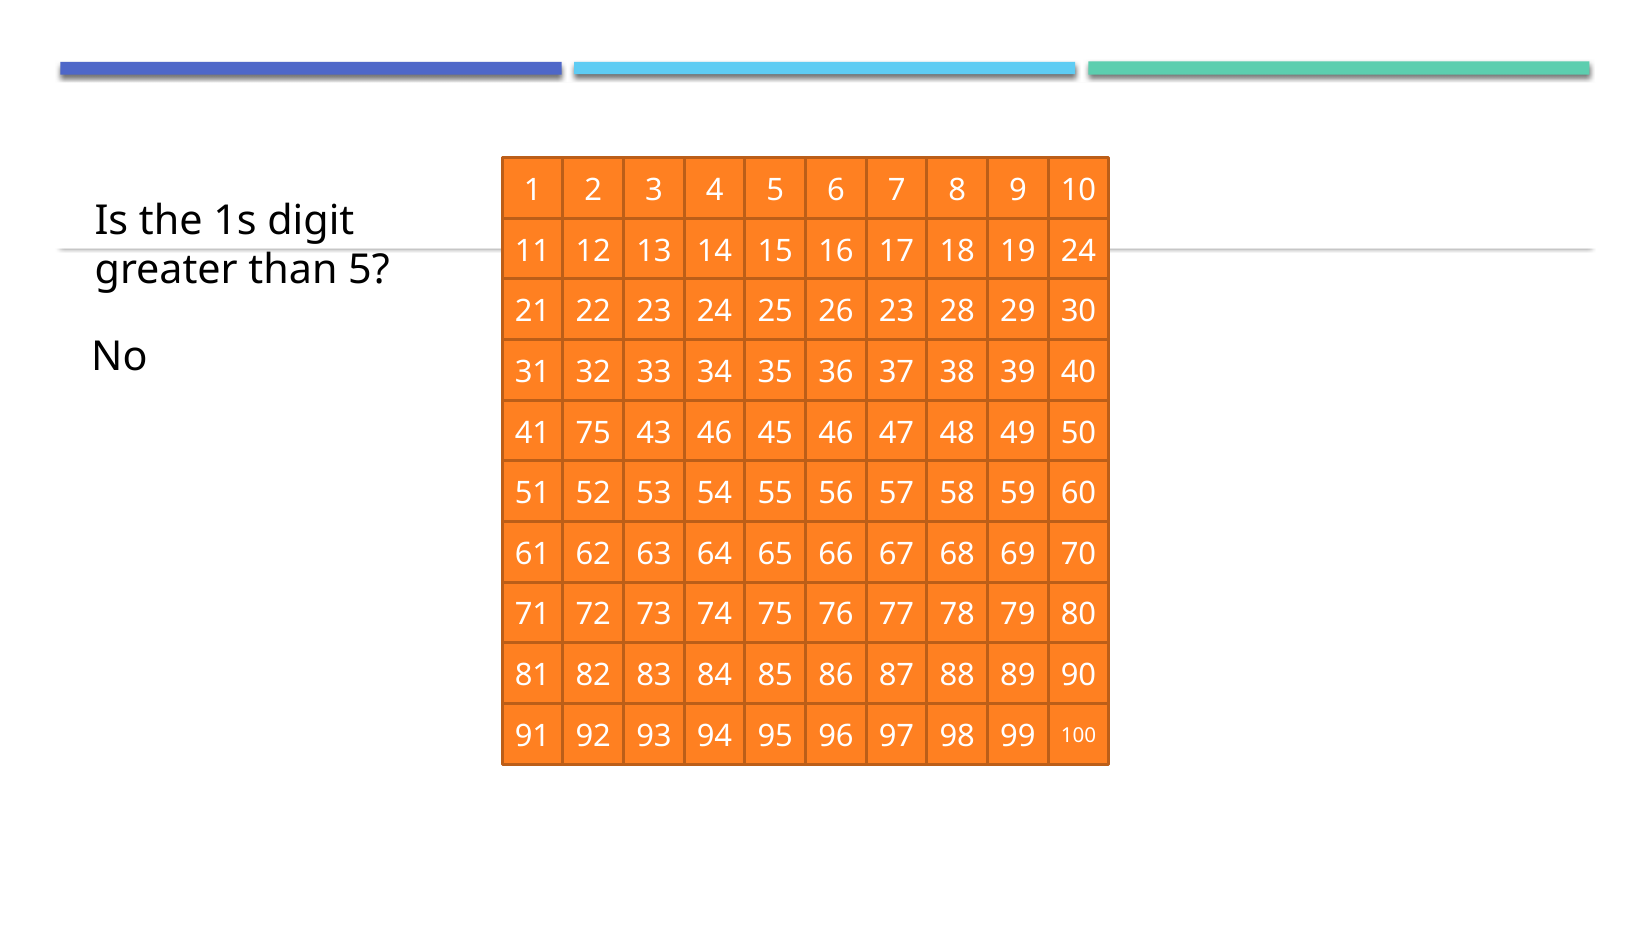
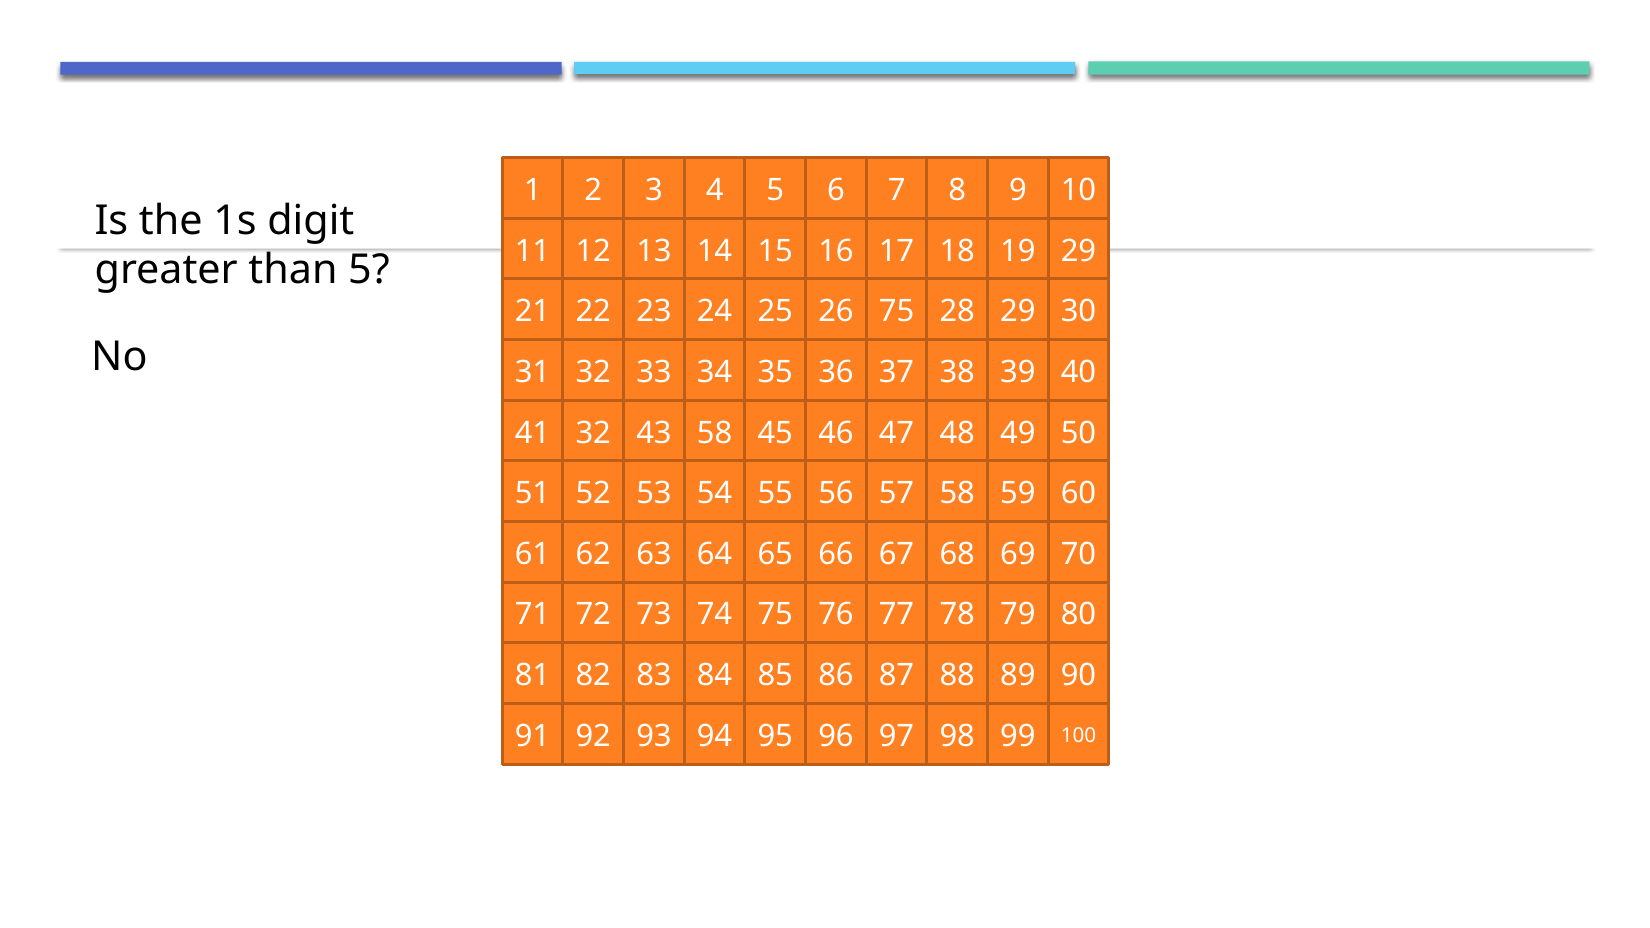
19 24: 24 -> 29 (1079, 251)
26 23: 23 -> 75 (897, 311)
41 75: 75 -> 32 (593, 433)
43 46: 46 -> 58 (715, 433)
